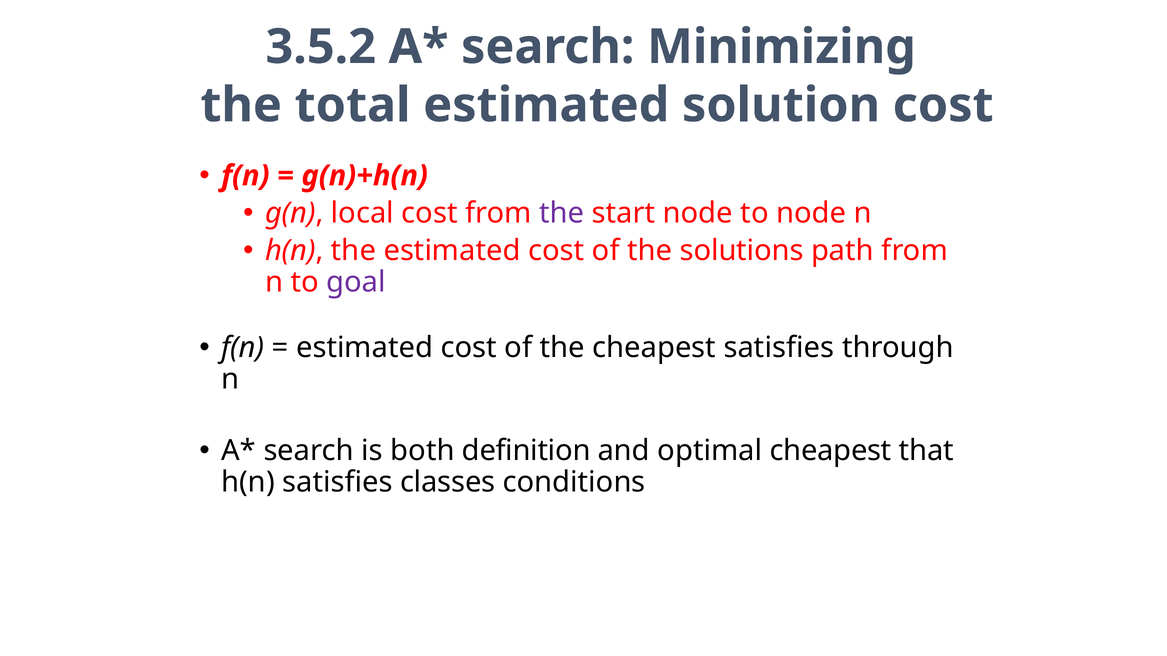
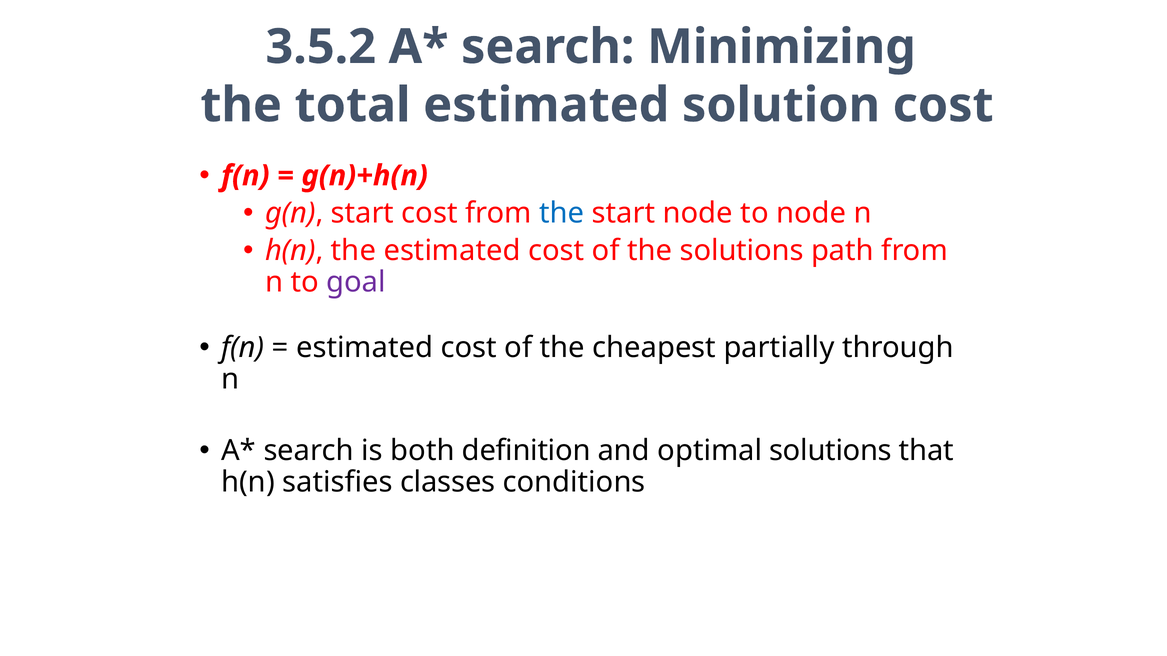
g(n local: local -> start (362, 213)
the colour: purple -> blue (562, 213)
cheapest satisfies: satisfies -> partially (779, 348)
optimal cheapest: cheapest -> solutions (831, 451)
